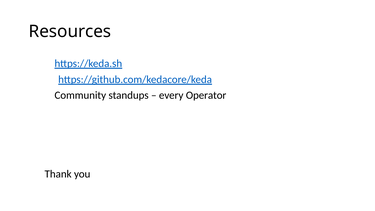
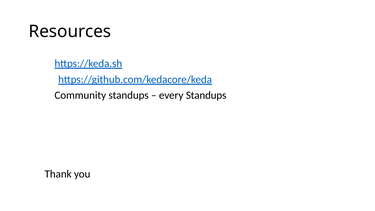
every Operator: Operator -> Standups (206, 95)
